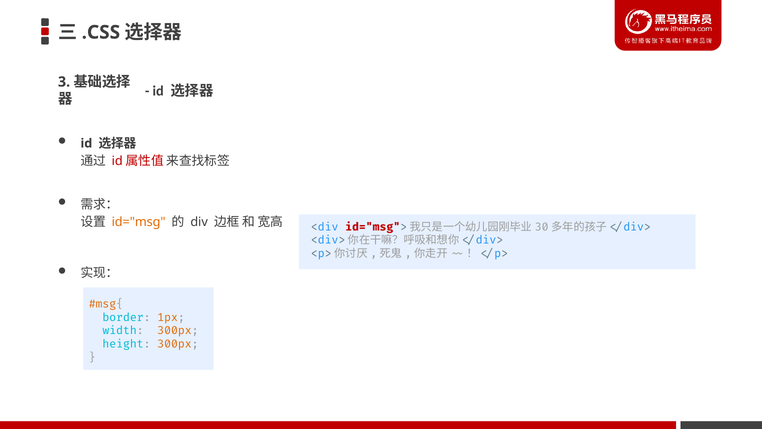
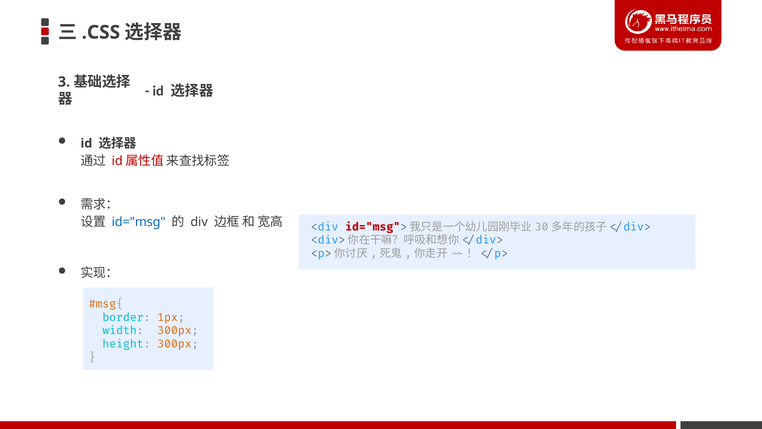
id="msg colour: orange -> blue (139, 222)
